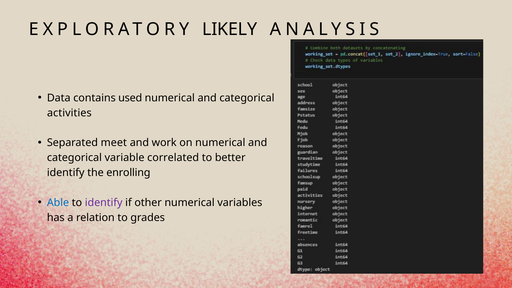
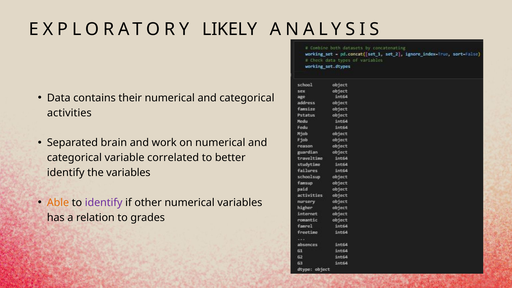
used: used -> their (130, 98)
meet: meet -> brain (114, 143)
the enrolling: enrolling -> variables (128, 173)
Able colour: blue -> orange (58, 203)
